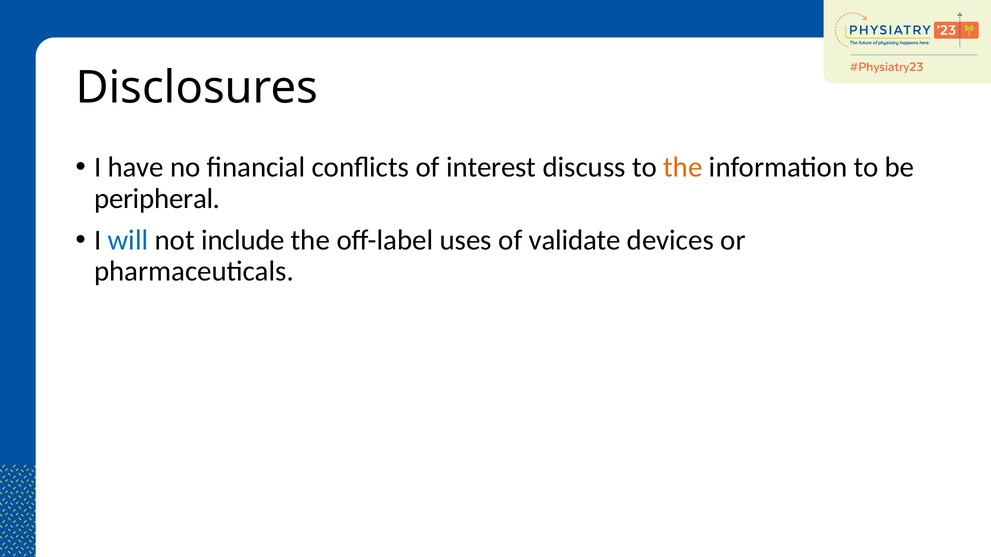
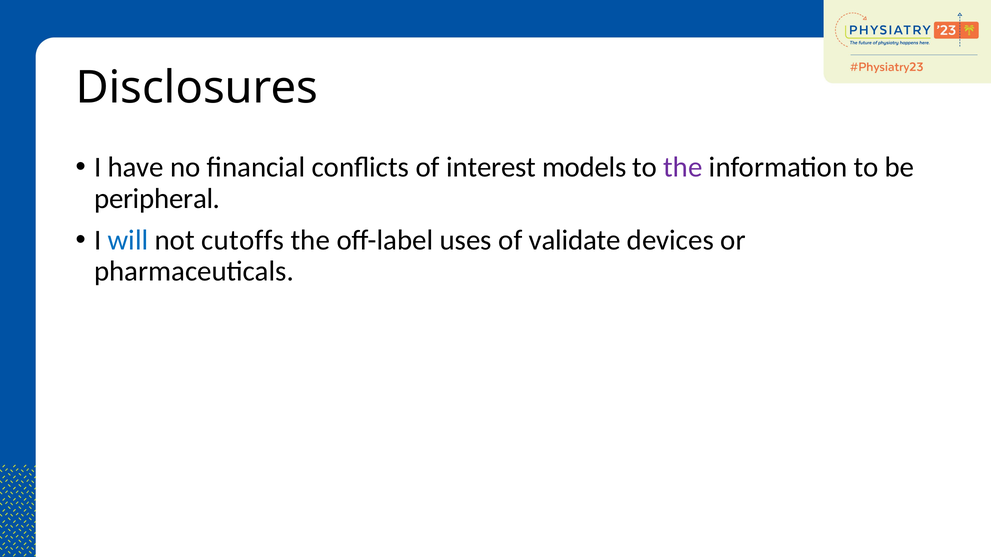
discuss: discuss -> models (584, 168)
the colour: orange -> purple (683, 168)
include: include -> cutoffs (243, 240)
